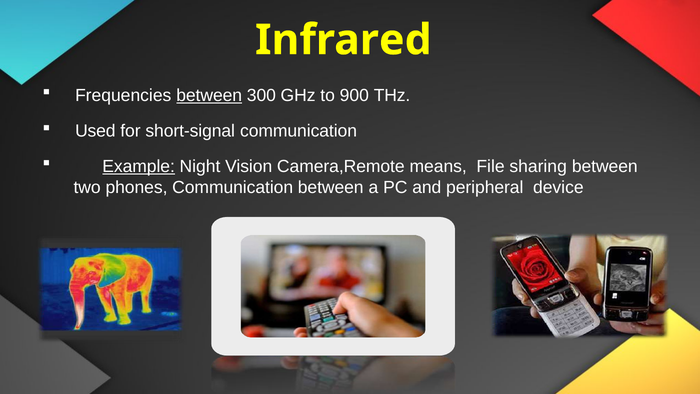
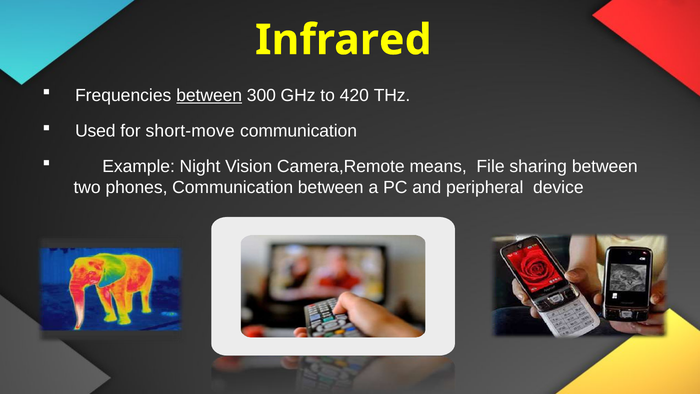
900: 900 -> 420 (354, 95)
short-signal: short-signal -> short-move (190, 131)
Example underline: present -> none (139, 166)
